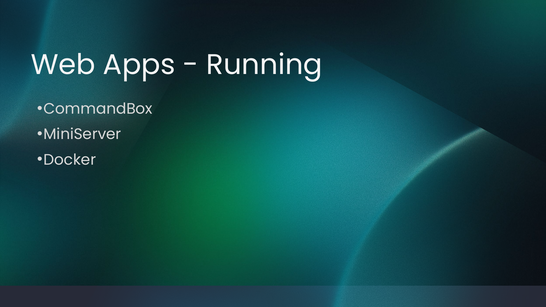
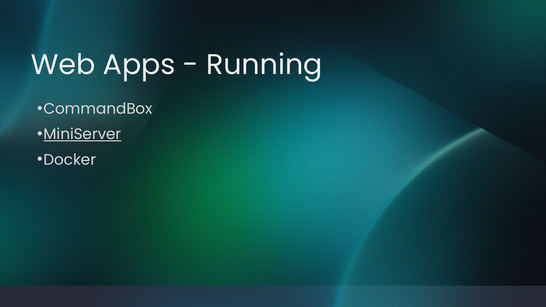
MiniServer underline: none -> present (82, 134)
